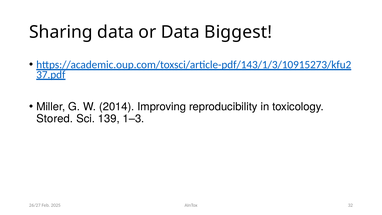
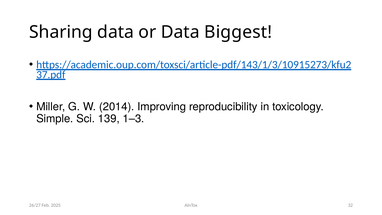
Stored: Stored -> Simple (55, 119)
